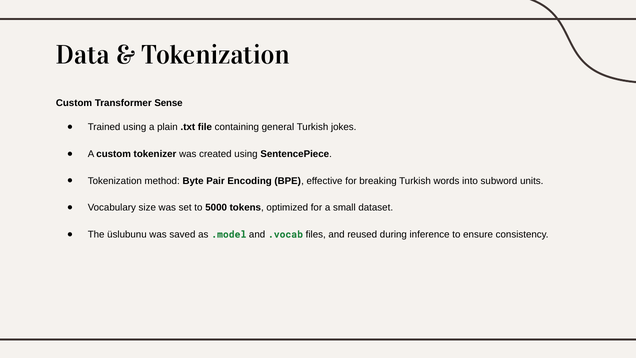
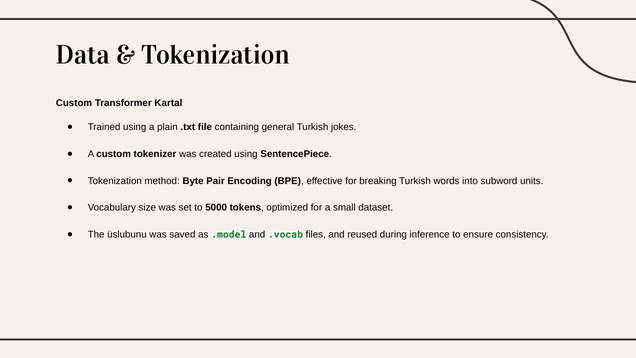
Sense: Sense -> Kartal (168, 103)
